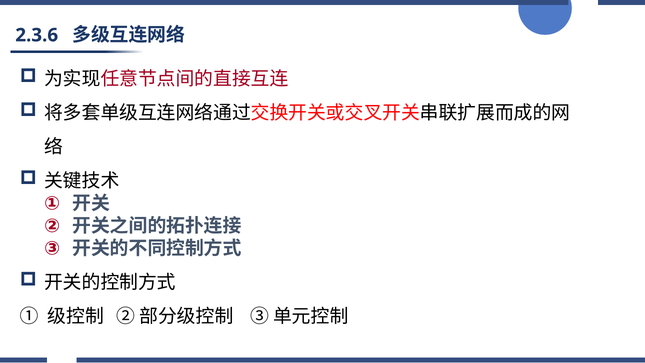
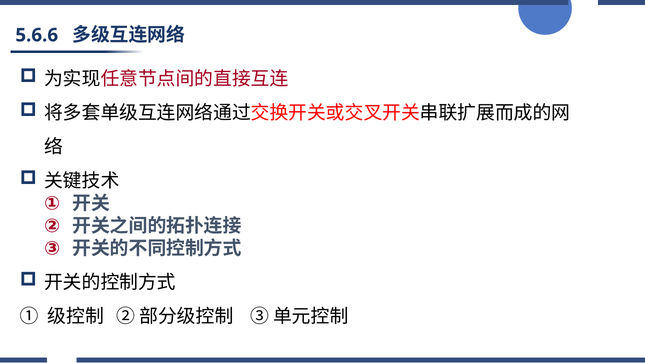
2.3.6: 2.3.6 -> 5.6.6 (37, 35)
